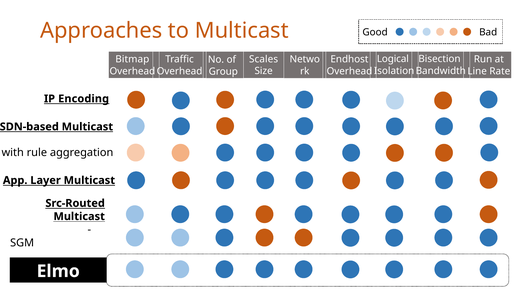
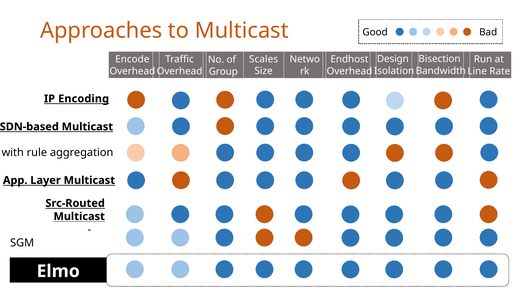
Logical: Logical -> Design (393, 59)
Bitmap: Bitmap -> Encode (132, 59)
